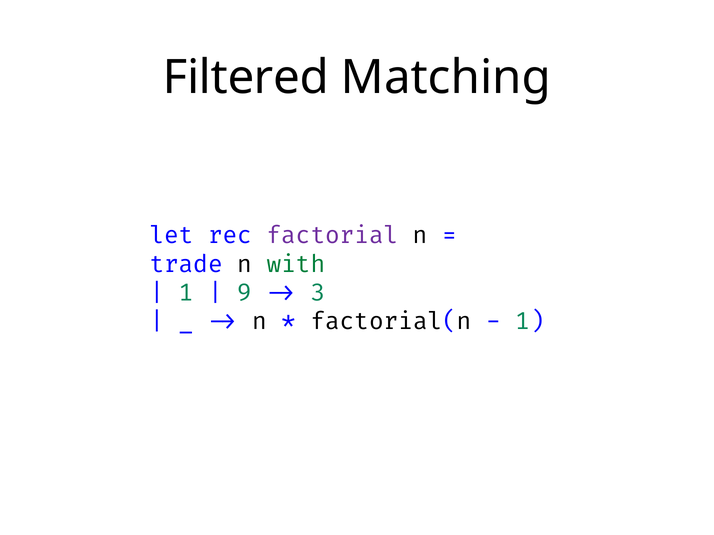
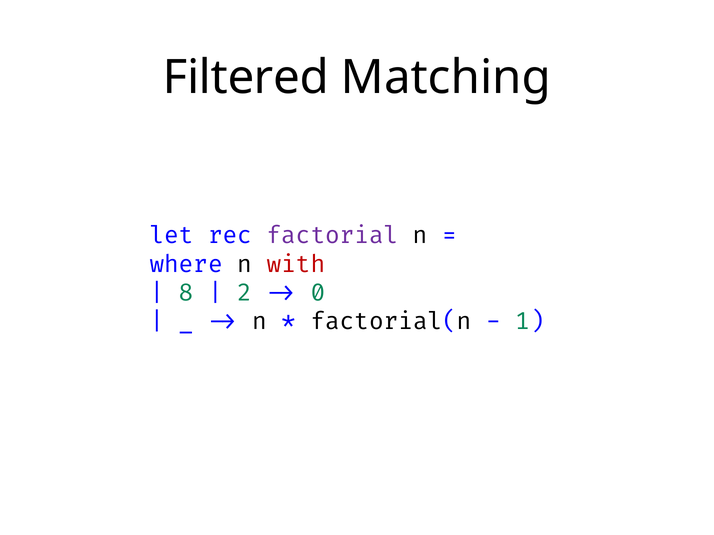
trade: trade -> where (186, 264)
with colour: green -> red (296, 264)
1: 1 -> 8 (186, 293)
9: 9 -> 2 (245, 293)
3: 3 -> 0 (318, 293)
